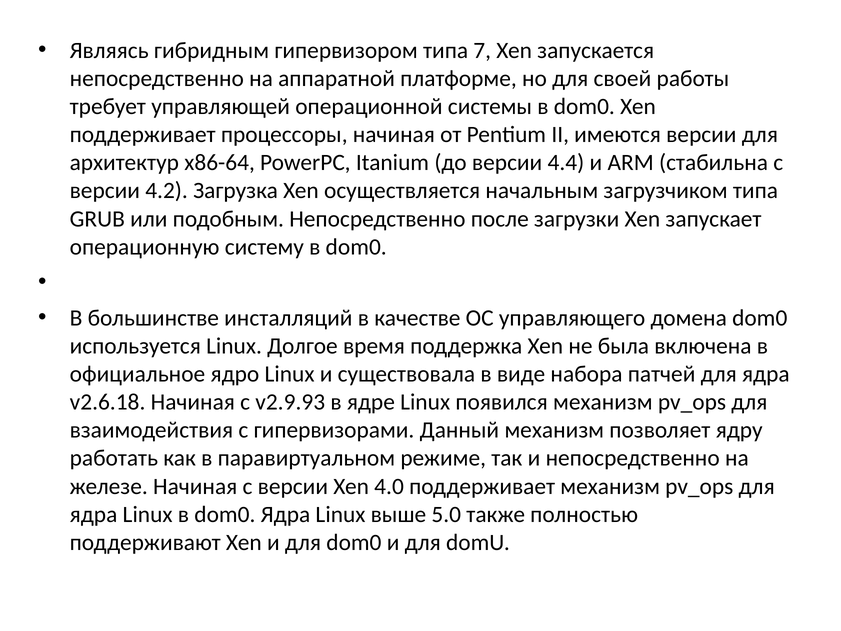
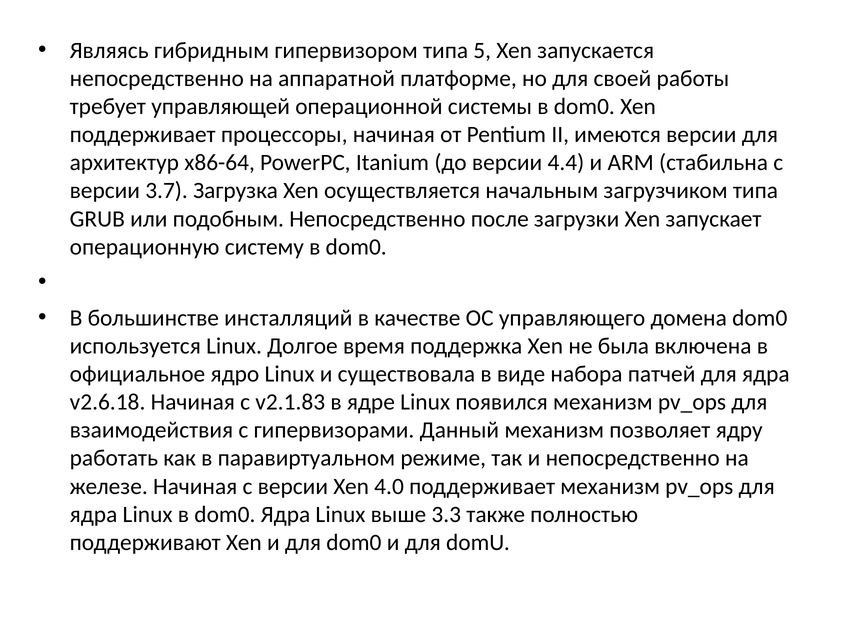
7: 7 -> 5 (482, 50)
4.2: 4.2 -> 3.7 (167, 191)
v2.9.93: v2.9.93 -> v2.1.83 (290, 402)
5.0: 5.0 -> 3.3 (446, 514)
